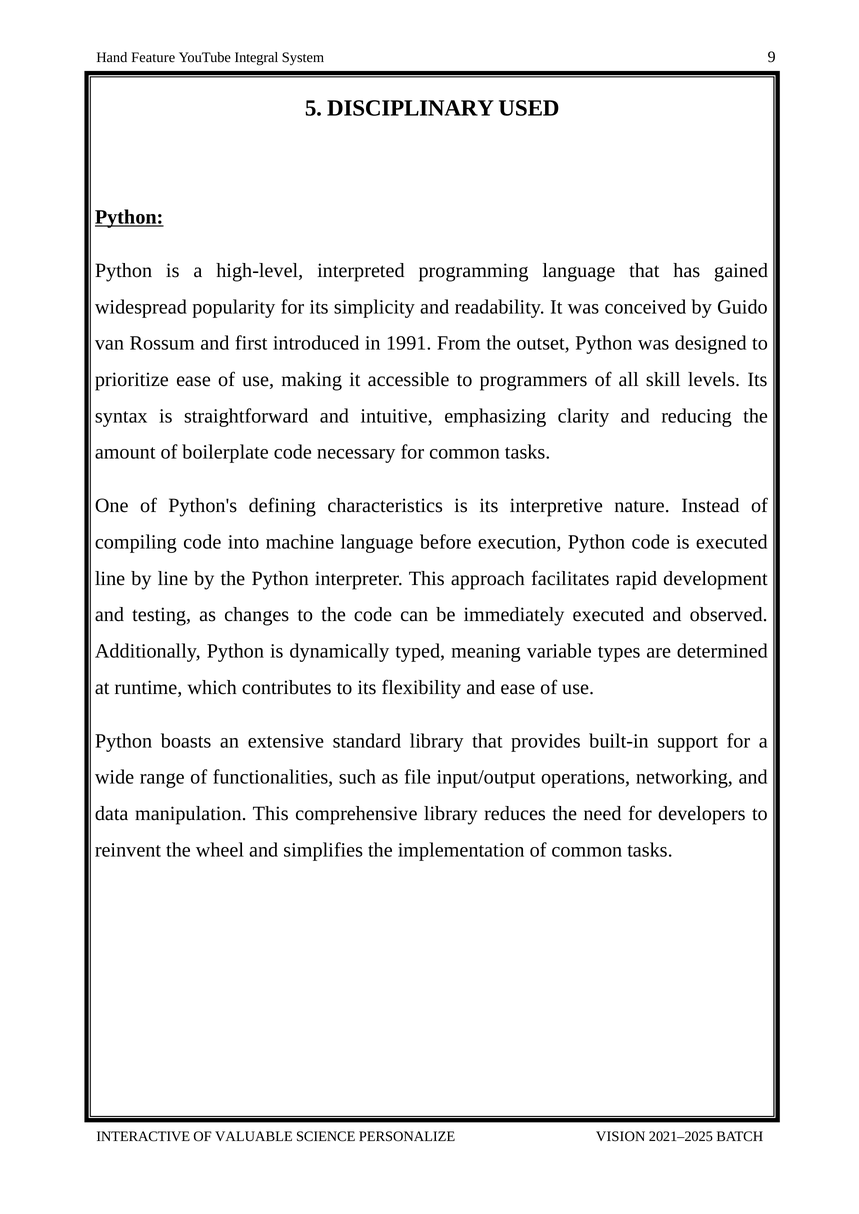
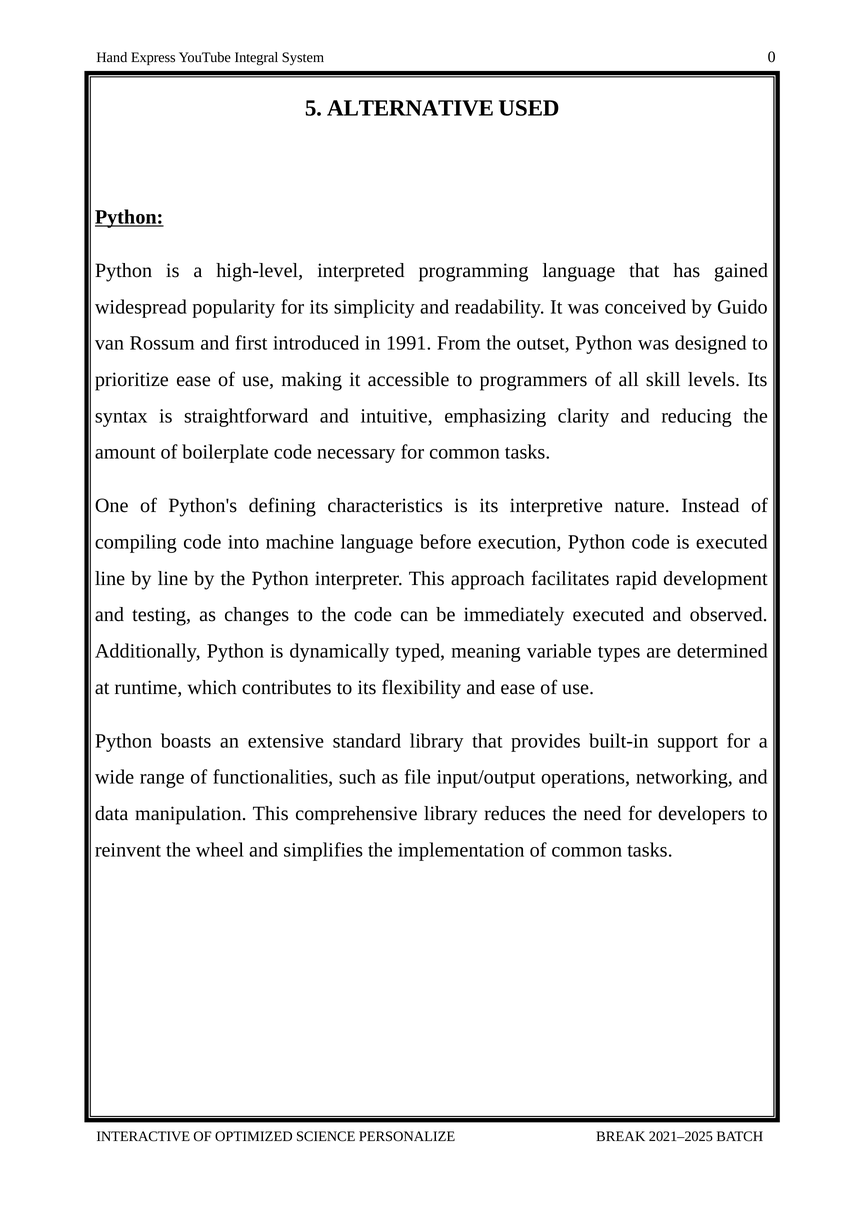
Feature: Feature -> Express (153, 57)
9: 9 -> 0 (772, 57)
DISCIPLINARY: DISCIPLINARY -> ALTERNATIVE (411, 108)
VALUABLE: VALUABLE -> OPTIMIZED (254, 1137)
VISION: VISION -> BREAK (621, 1137)
